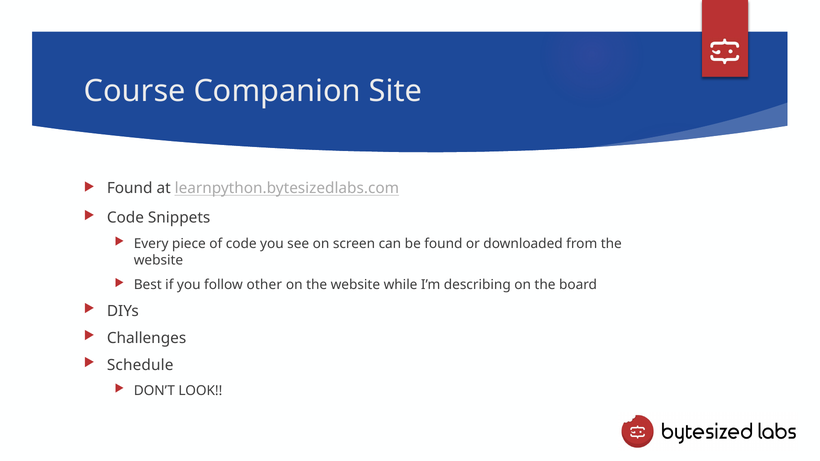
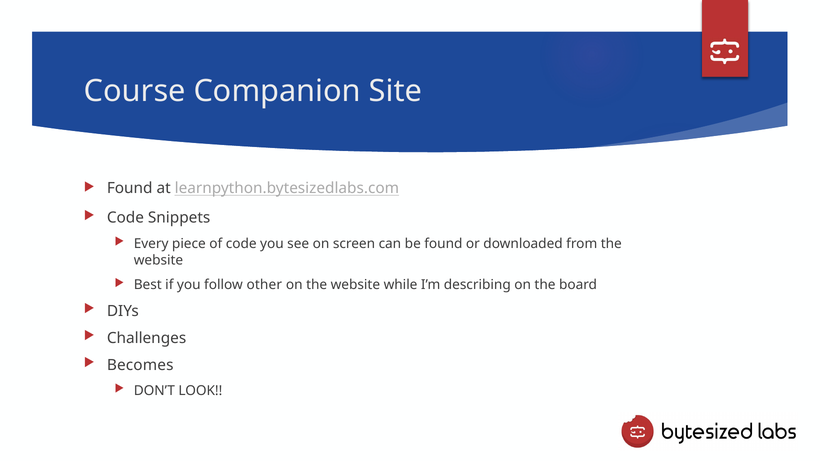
Schedule: Schedule -> Becomes (140, 365)
